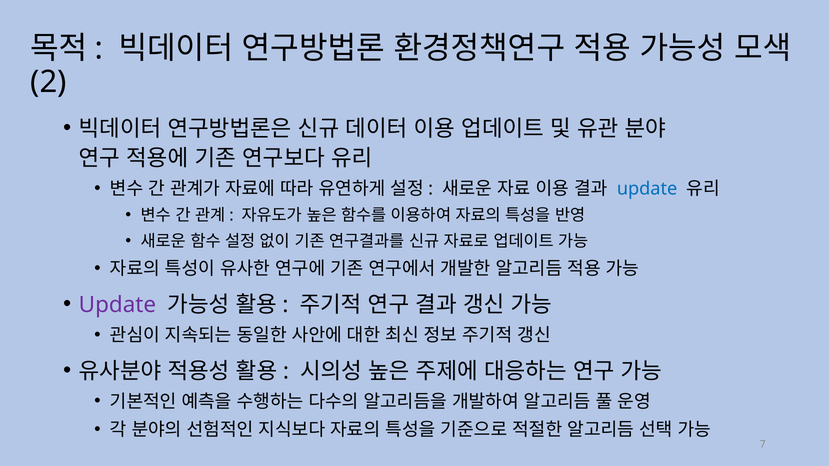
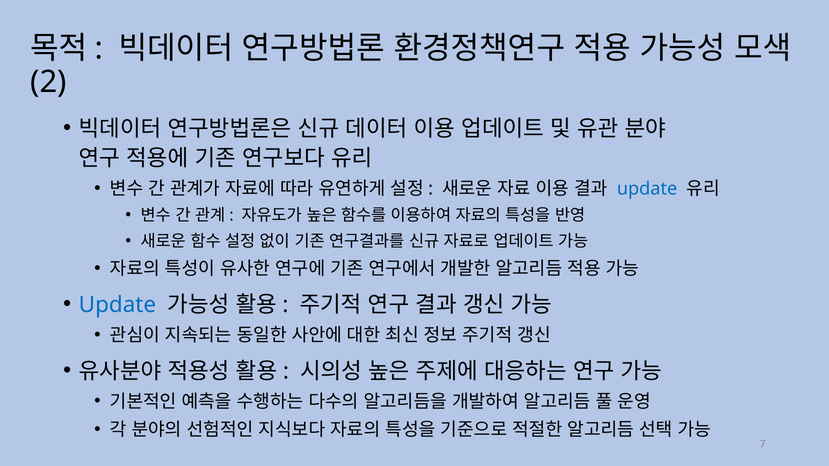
Update colour: purple -> blue (117, 305)
